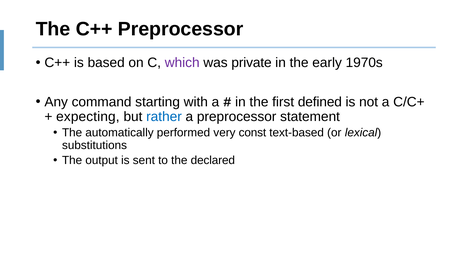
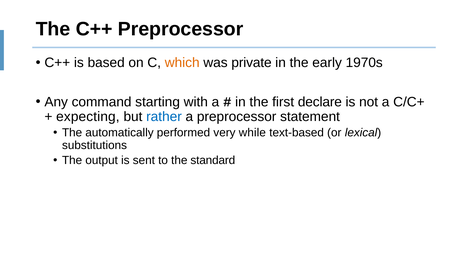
which colour: purple -> orange (182, 63)
defined: defined -> declare (320, 102)
const: const -> while (252, 133)
declared: declared -> standard (213, 161)
